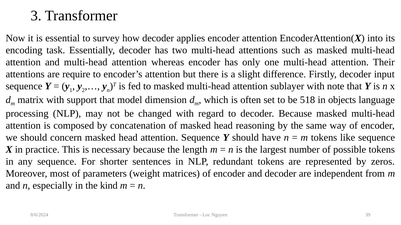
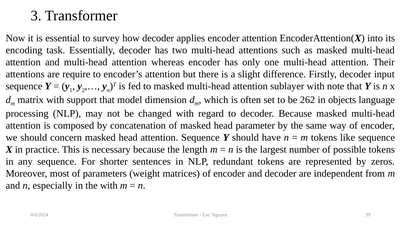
518: 518 -> 262 (308, 100)
reasoning: reasoning -> parameter (255, 126)
the kind: kind -> with (109, 186)
